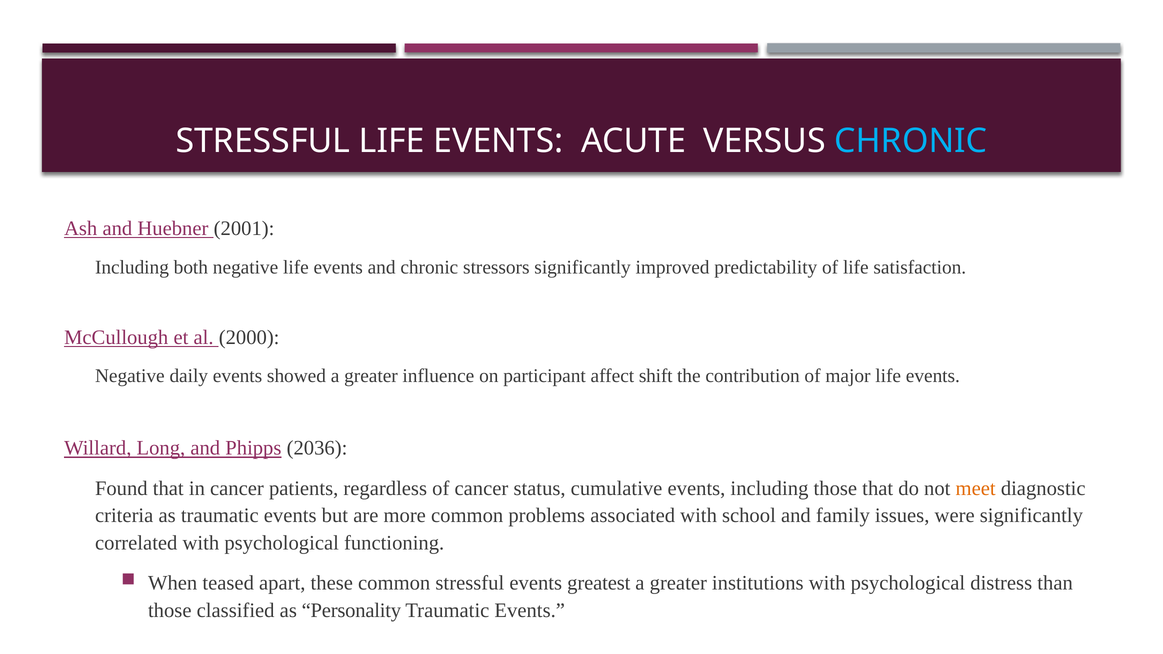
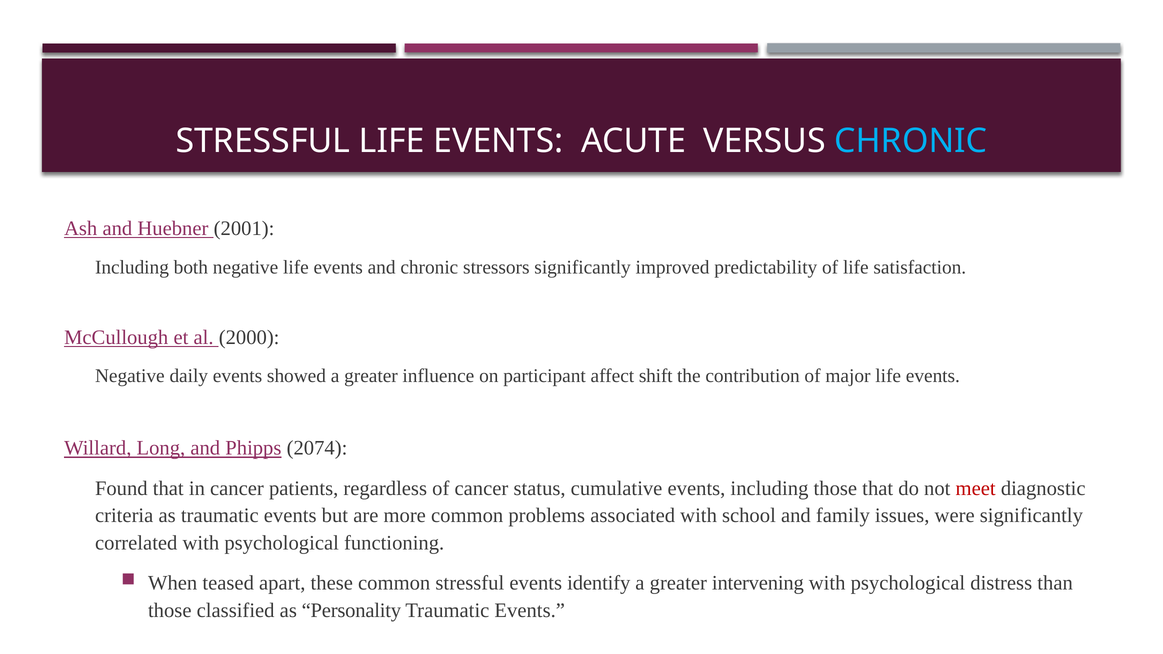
2036: 2036 -> 2074 (317, 448)
meet colour: orange -> red (976, 489)
greatest: greatest -> identify (599, 583)
institutions: institutions -> intervening (758, 583)
